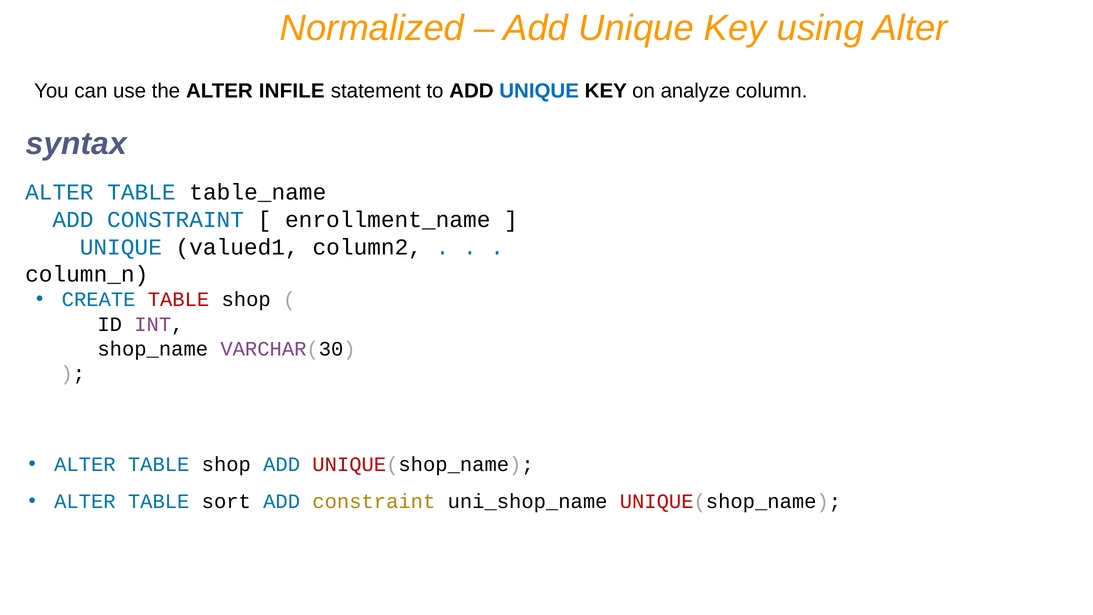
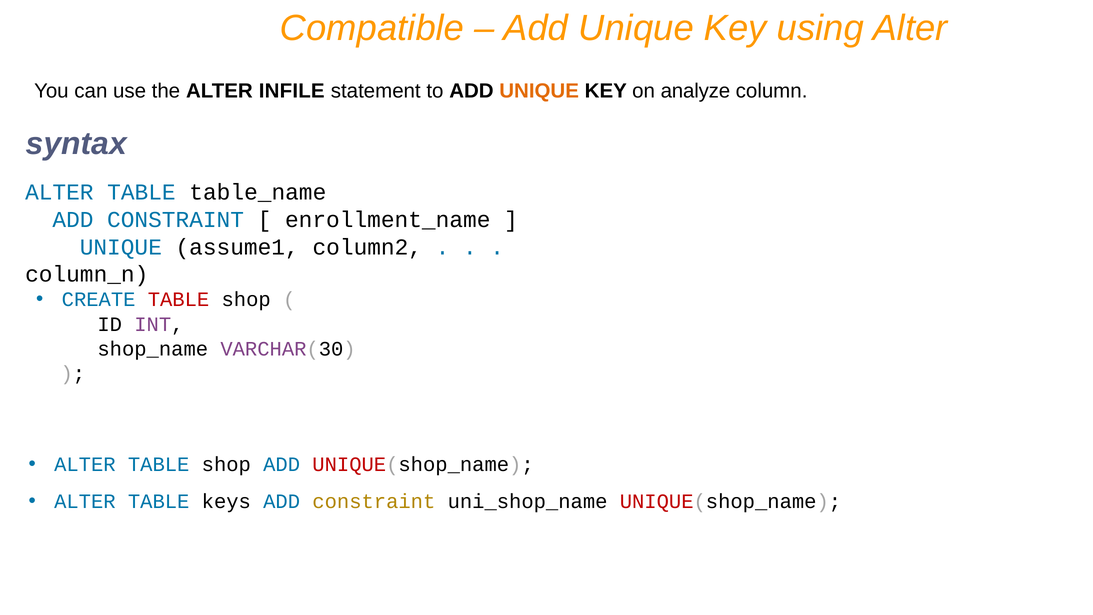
Normalized: Normalized -> Compatible (372, 28)
UNIQUE colour: blue -> orange (539, 91)
valued1: valued1 -> assume1 (237, 247)
sort: sort -> keys (226, 501)
